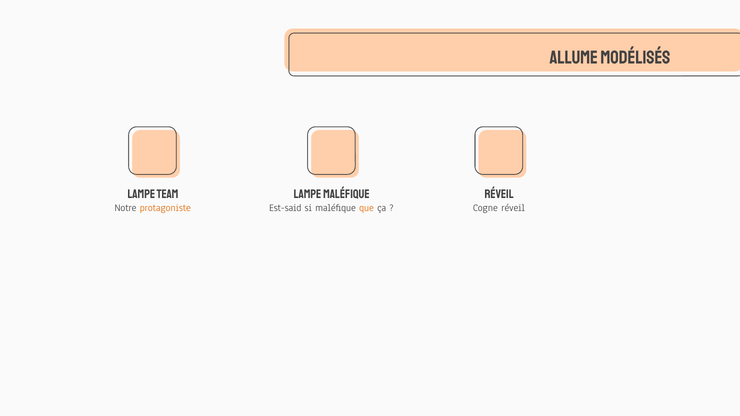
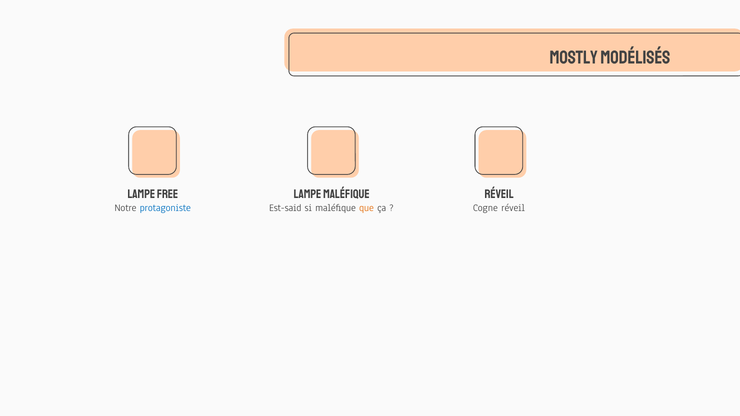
Allume: Allume -> Mostly (574, 58)
team: team -> free (168, 194)
protagoniste colour: orange -> blue (165, 208)
